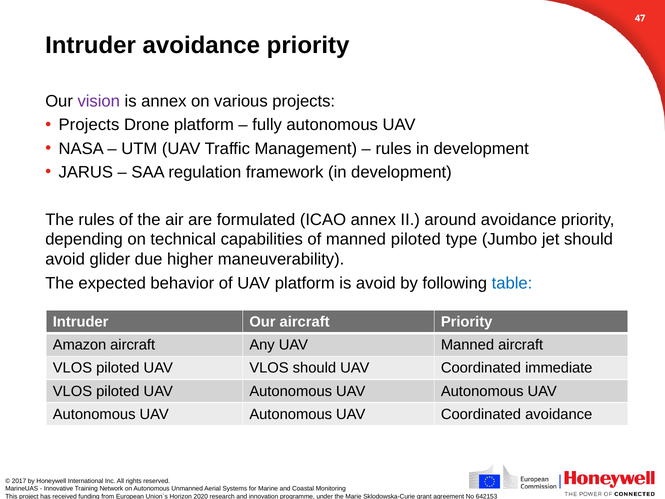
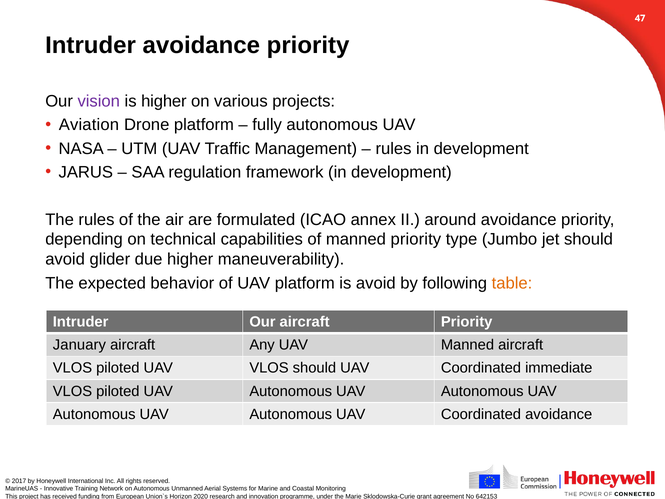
is annex: annex -> higher (164, 101)
Projects: Projects -> Aviation (89, 125)
manned piloted: piloted -> priority (416, 239)
table colour: blue -> orange (512, 283)
Amazon: Amazon -> January (79, 345)
